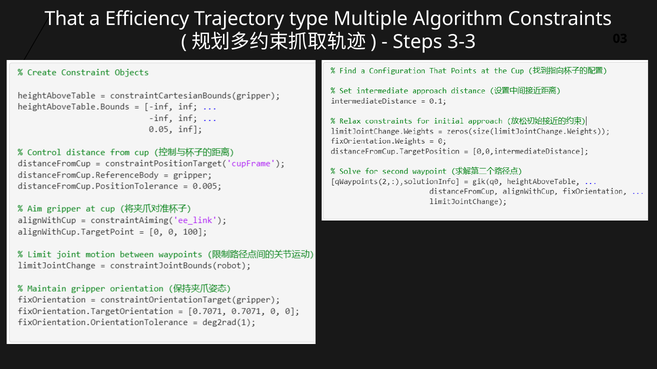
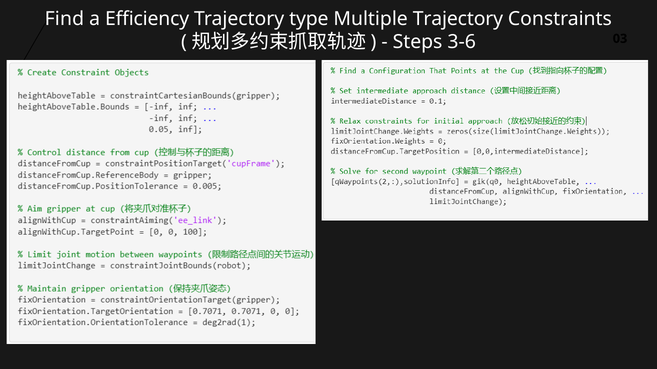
That: That -> Find (64, 19)
Multiple Algorithm: Algorithm -> Trajectory (458, 19)
3-3: 3-3 -> 3-6 (462, 42)
